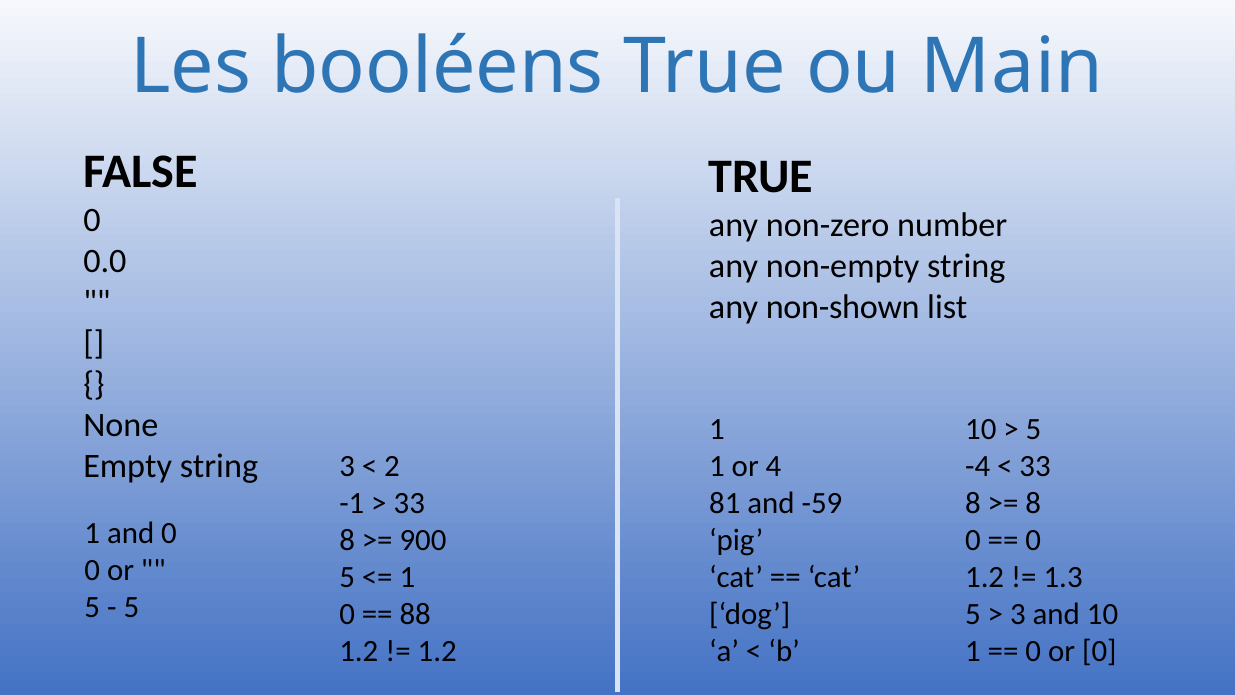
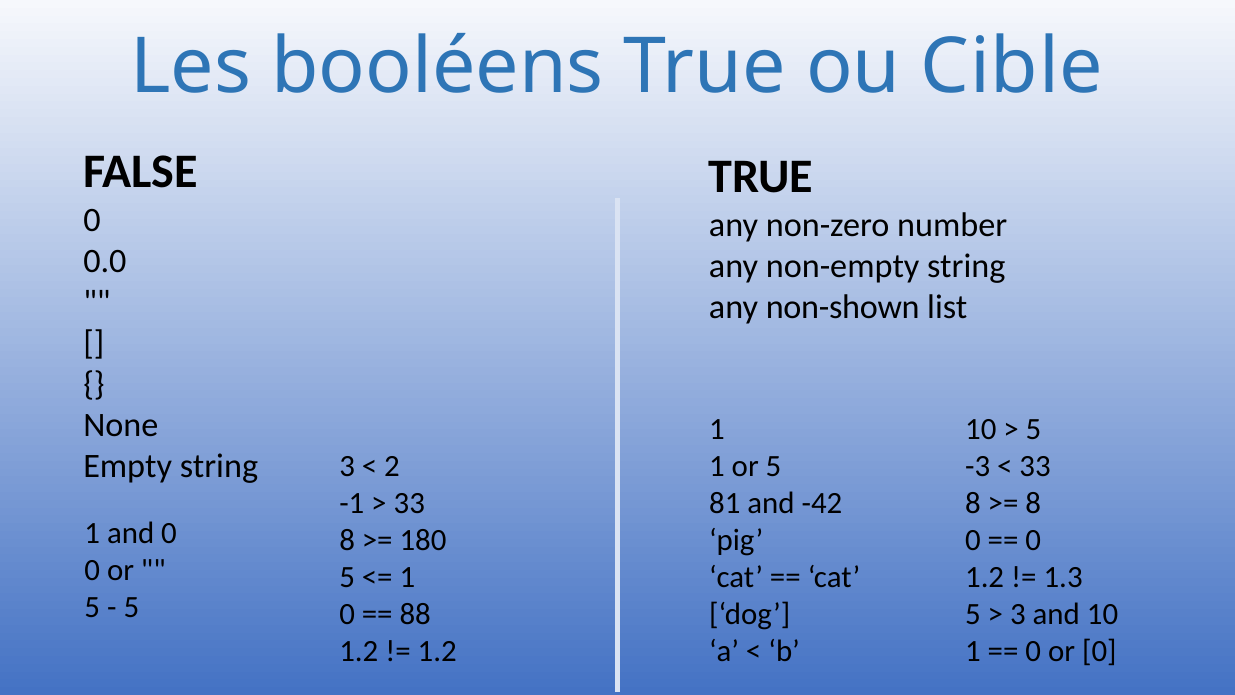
Main: Main -> Cible (1012, 67)
or 4: 4 -> 5 (773, 466)
-4: -4 -> -3 (978, 466)
-59: -59 -> -42 (822, 503)
900: 900 -> 180 (423, 540)
